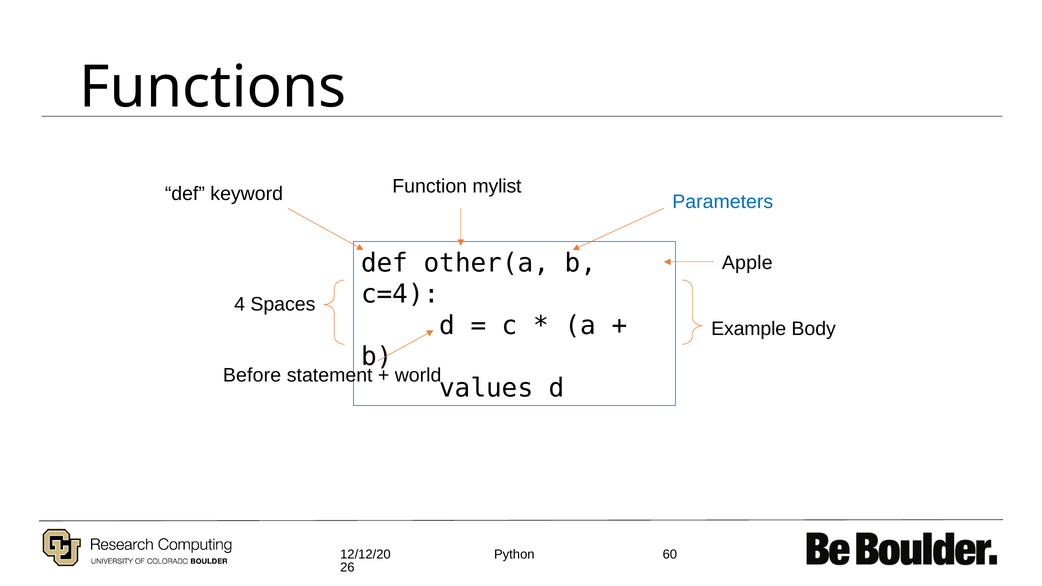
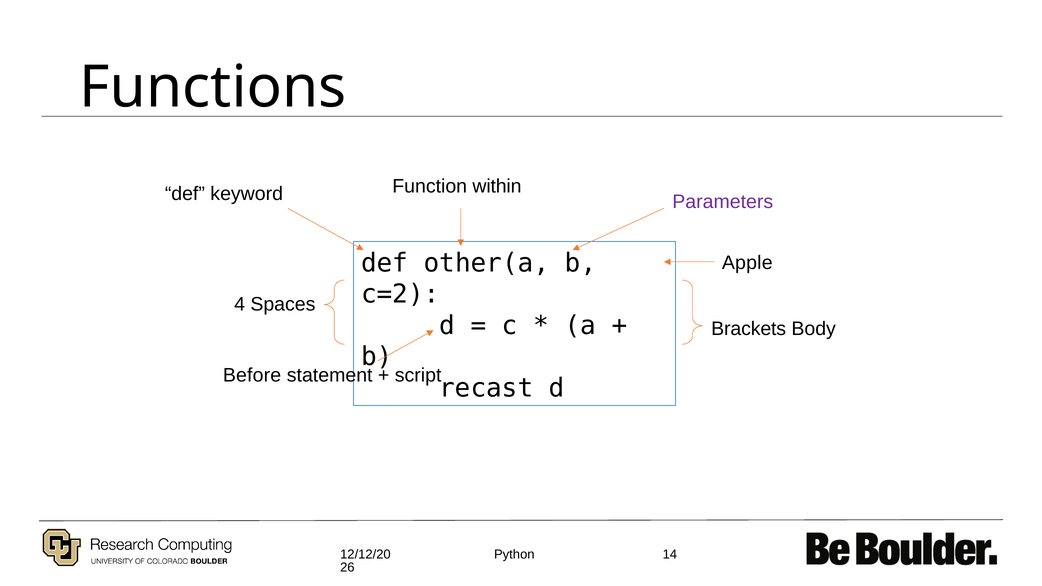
mylist: mylist -> within (497, 186)
Parameters colour: blue -> purple (723, 202)
c=4: c=4 -> c=2 (400, 294)
Example: Example -> Brackets (749, 329)
world: world -> script (418, 375)
values: values -> recast (486, 388)
60: 60 -> 14 (670, 555)
